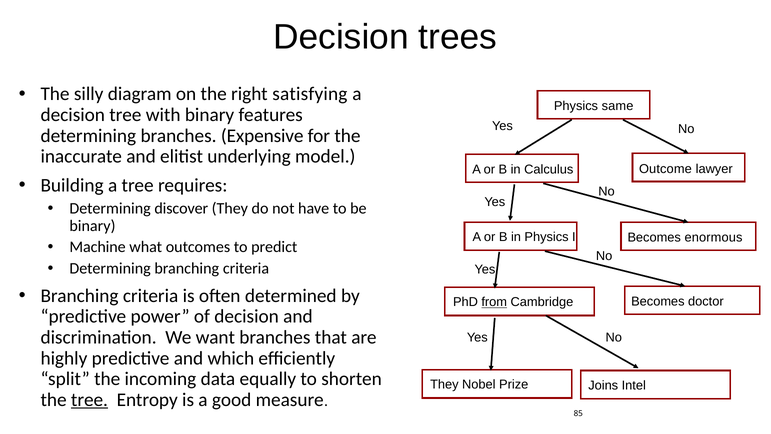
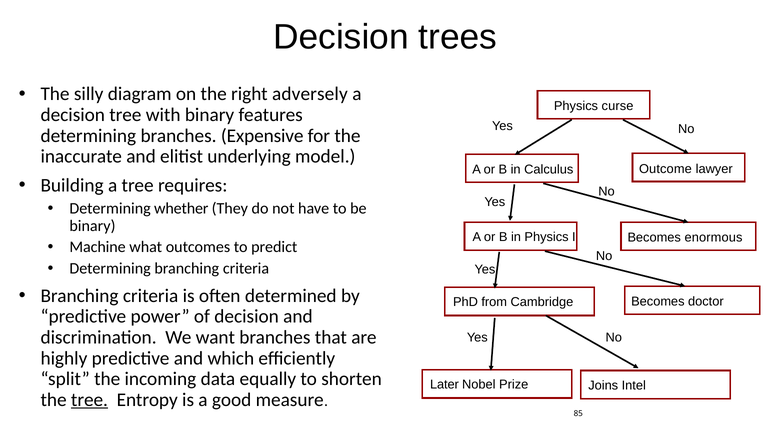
satisfying: satisfying -> adversely (310, 94)
same: same -> curse (618, 106)
discover: discover -> whether (181, 208)
from underline: present -> none (494, 302)
They: They -> Later (444, 384)
